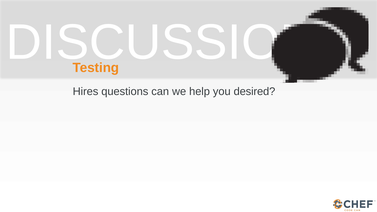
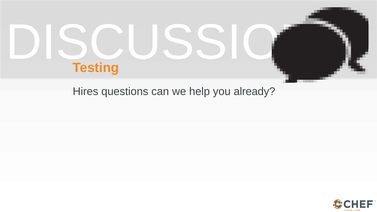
desired: desired -> already (254, 91)
